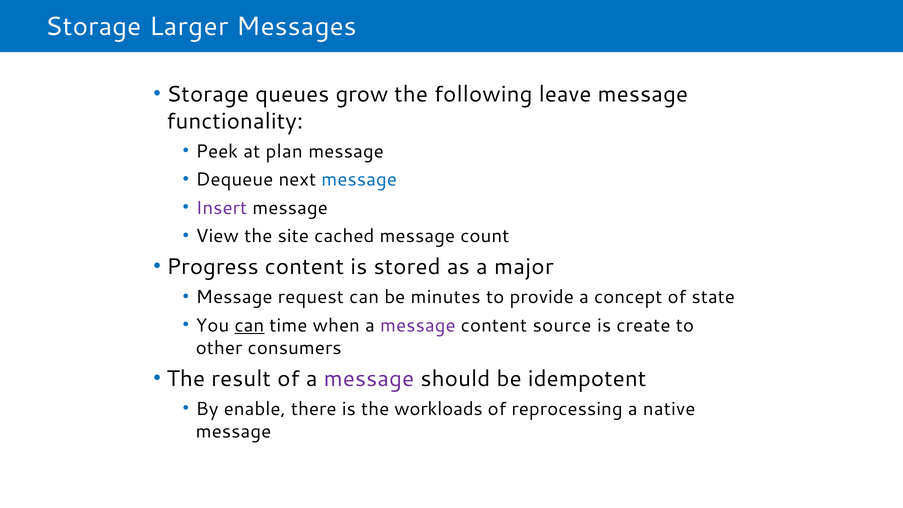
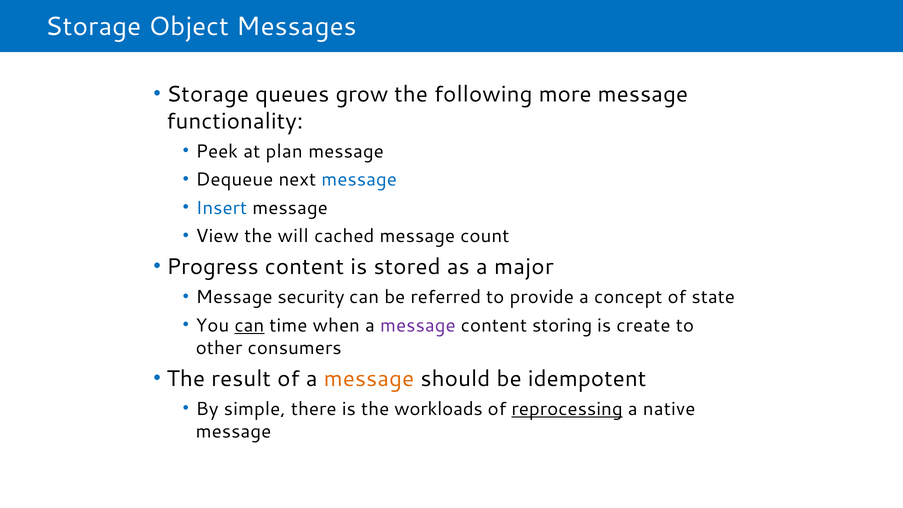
Larger: Larger -> Object (189, 27)
leave: leave -> more (565, 94)
Insert colour: purple -> blue (221, 208)
site: site -> will (293, 236)
request: request -> security (311, 297)
minutes: minutes -> referred (446, 297)
source: source -> storing (562, 325)
message colour: purple -> orange (369, 379)
enable: enable -> simple (255, 409)
reprocessing underline: none -> present (567, 409)
